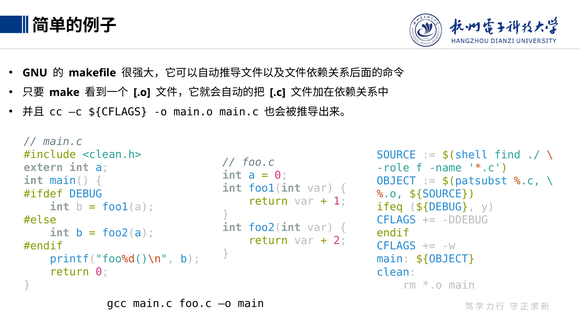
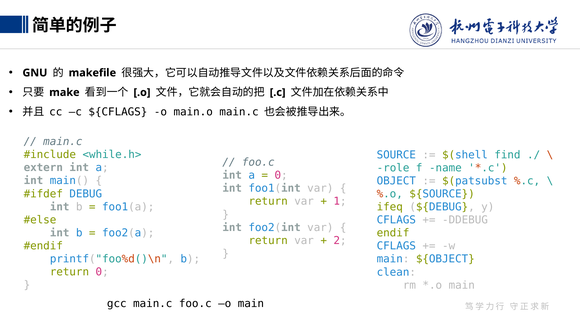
<clean.h>: <clean.h> -> <while.h> (112, 155)
